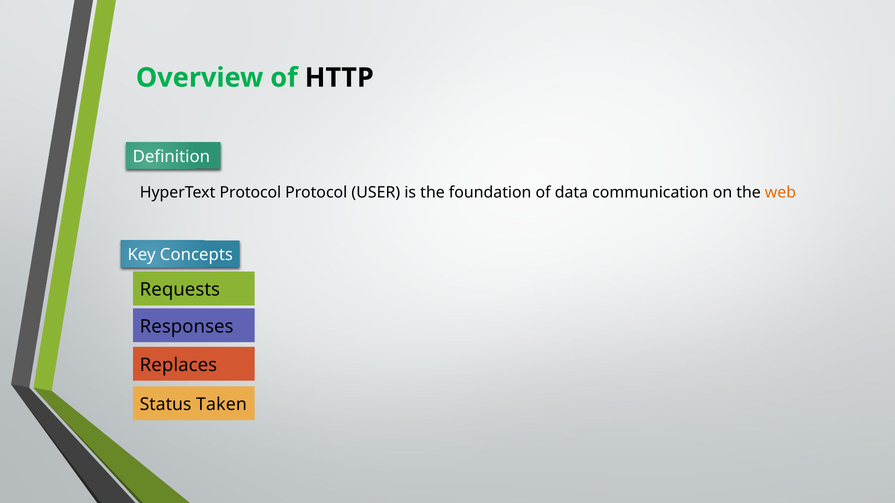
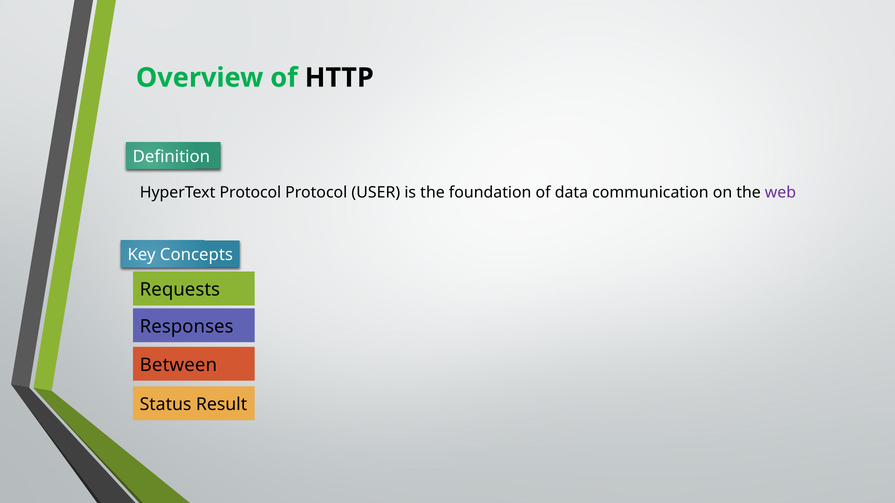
web colour: orange -> purple (780, 192)
Replaces: Replaces -> Between (178, 365)
Taken: Taken -> Result (222, 405)
